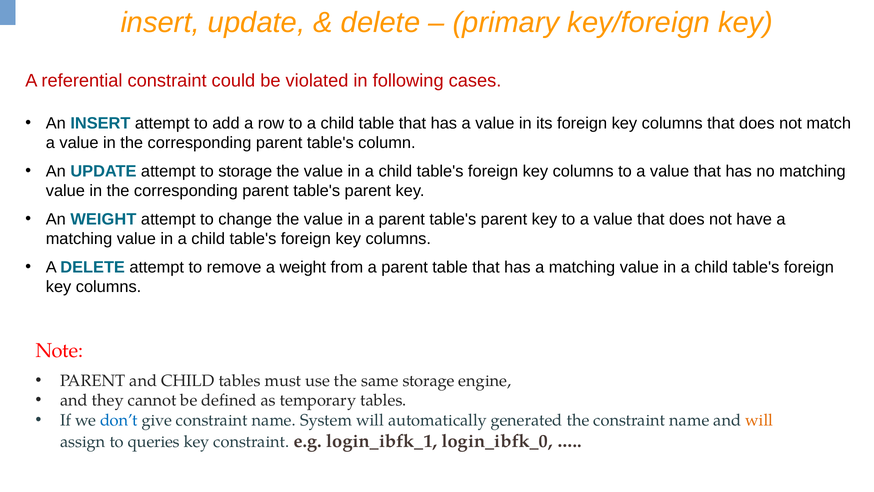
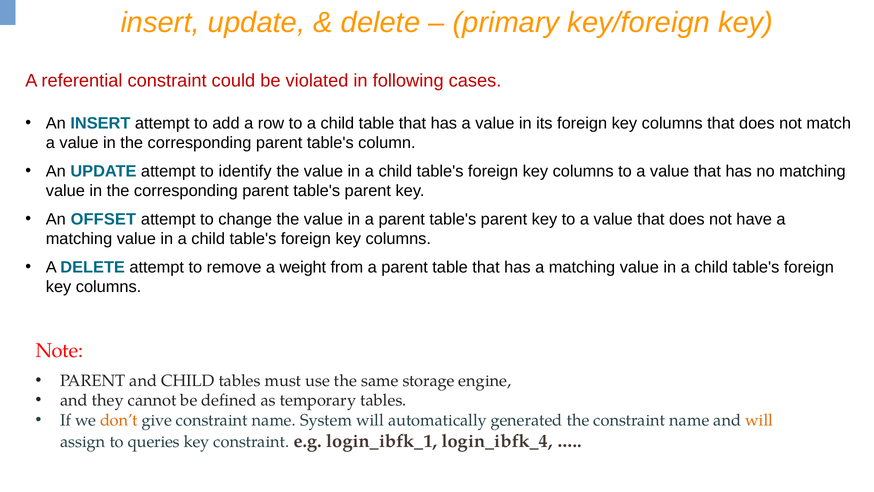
to storage: storage -> identify (245, 171)
An WEIGHT: WEIGHT -> OFFSET (103, 219)
don’t colour: blue -> orange (119, 420)
login_ibfk_0: login_ibfk_0 -> login_ibfk_4 (497, 441)
